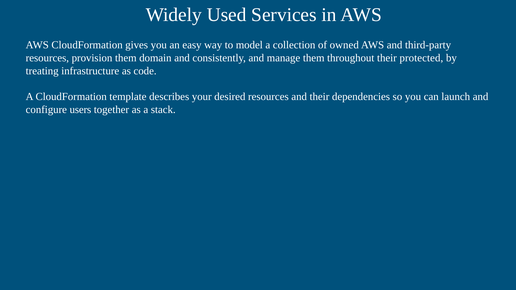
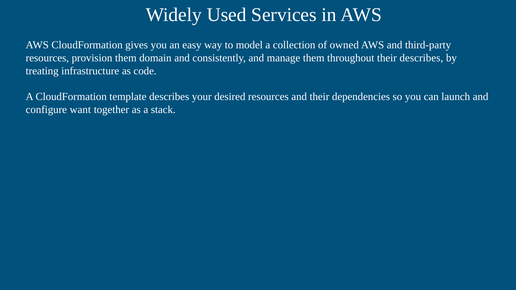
their protected: protected -> describes (421, 58)
users: users -> want (80, 110)
